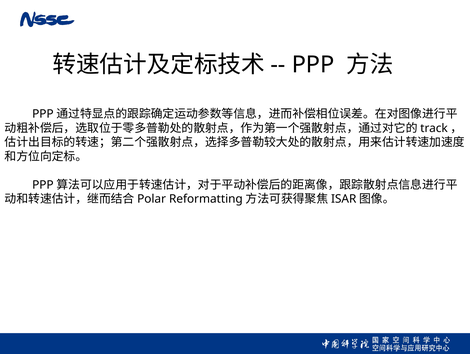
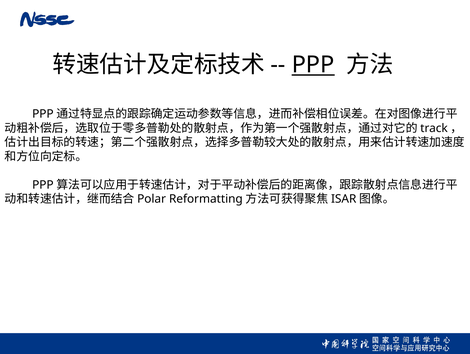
PPP underline: none -> present (313, 65)
